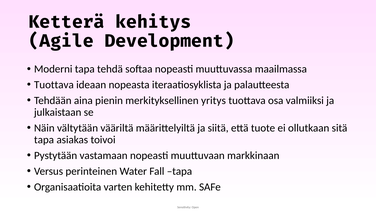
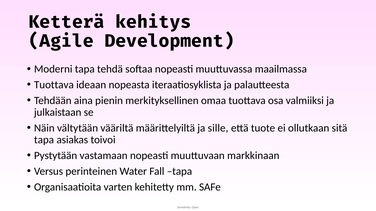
yritys: yritys -> omaa (214, 101)
siitä: siitä -> sille (218, 128)
